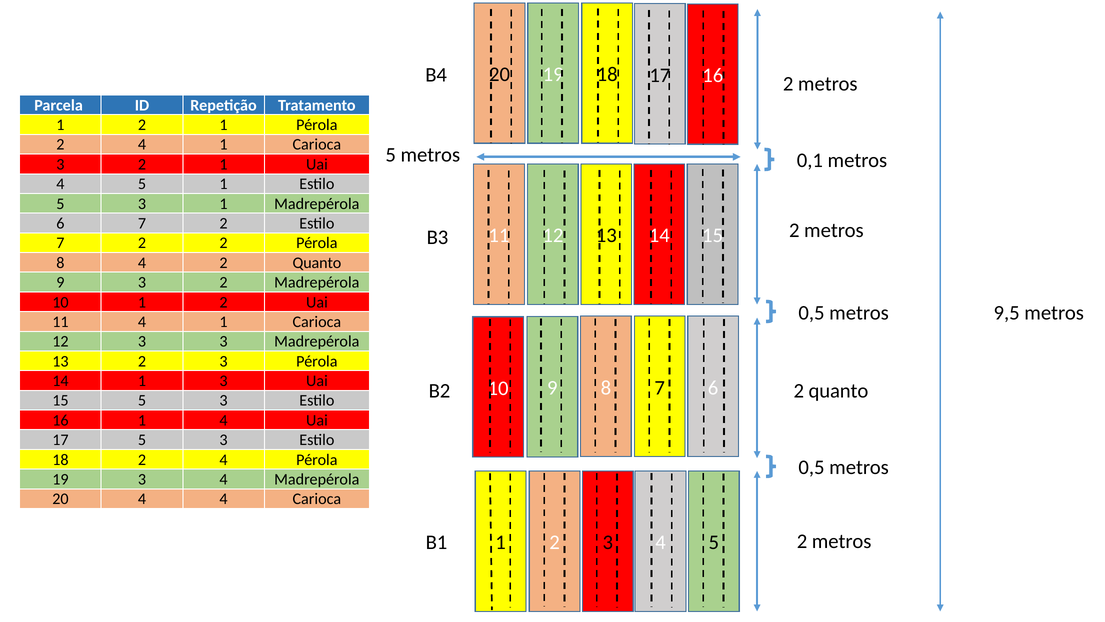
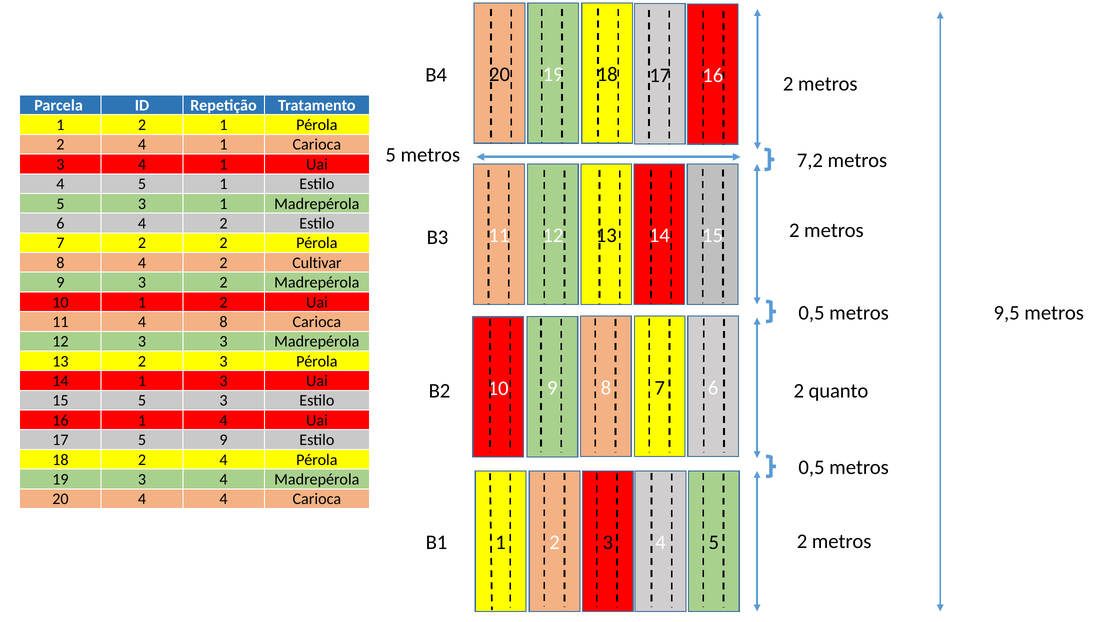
0,1: 0,1 -> 7,2 (810, 161)
2: 2 -> 4 (142, 164)
7: 7 -> 4 (142, 223)
4 2 Quanto: Quanto -> Cultivar (317, 263)
11 4 1: 1 -> 8 (224, 322)
17 5 3: 3 -> 9 (224, 440)
